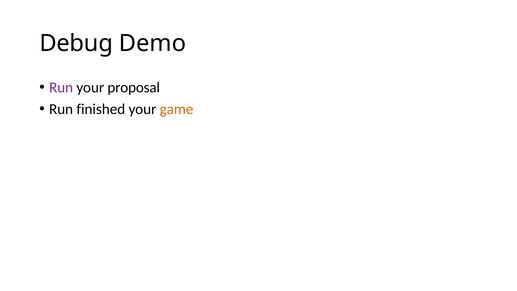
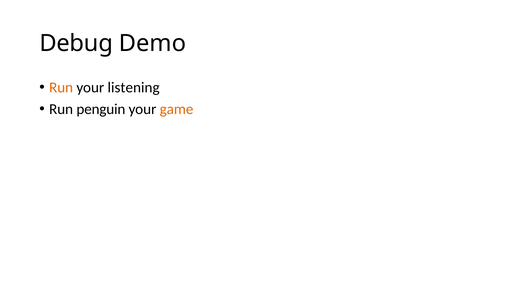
Run colour: purple -> orange (61, 87)
proposal: proposal -> listening (134, 87)
finished: finished -> penguin (101, 109)
